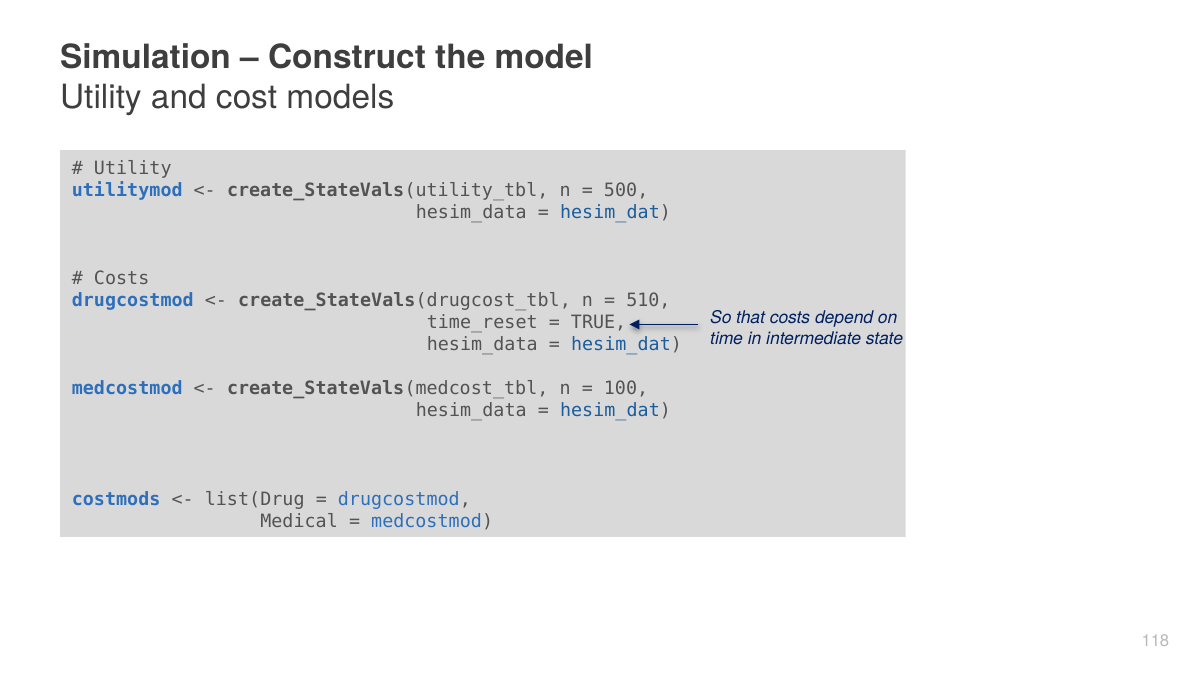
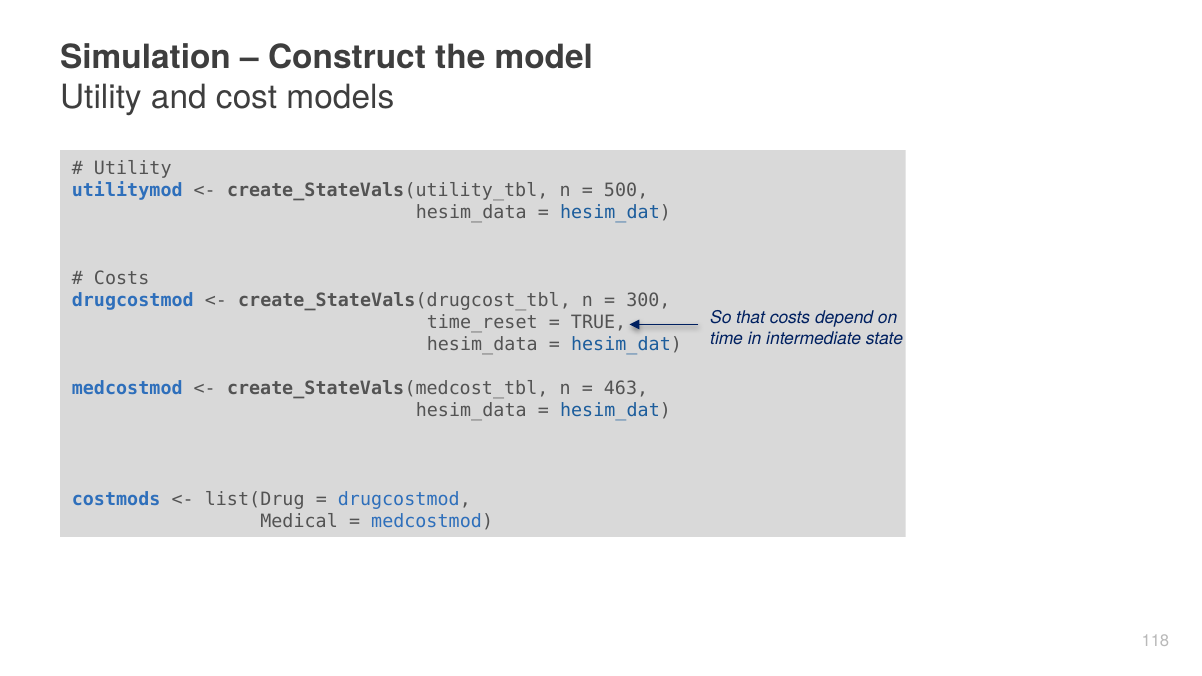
510: 510 -> 300 (648, 301)
100: 100 -> 463 (626, 389)
